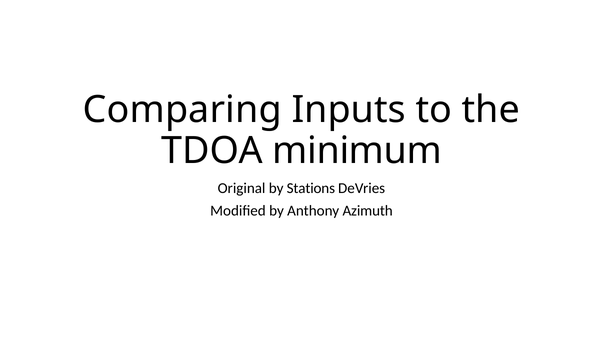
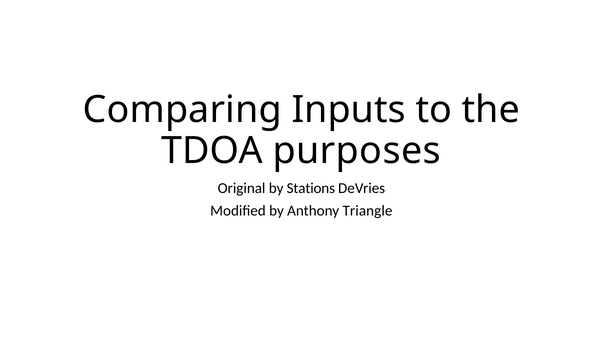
minimum: minimum -> purposes (357, 151)
Azimuth: Azimuth -> Triangle (368, 211)
